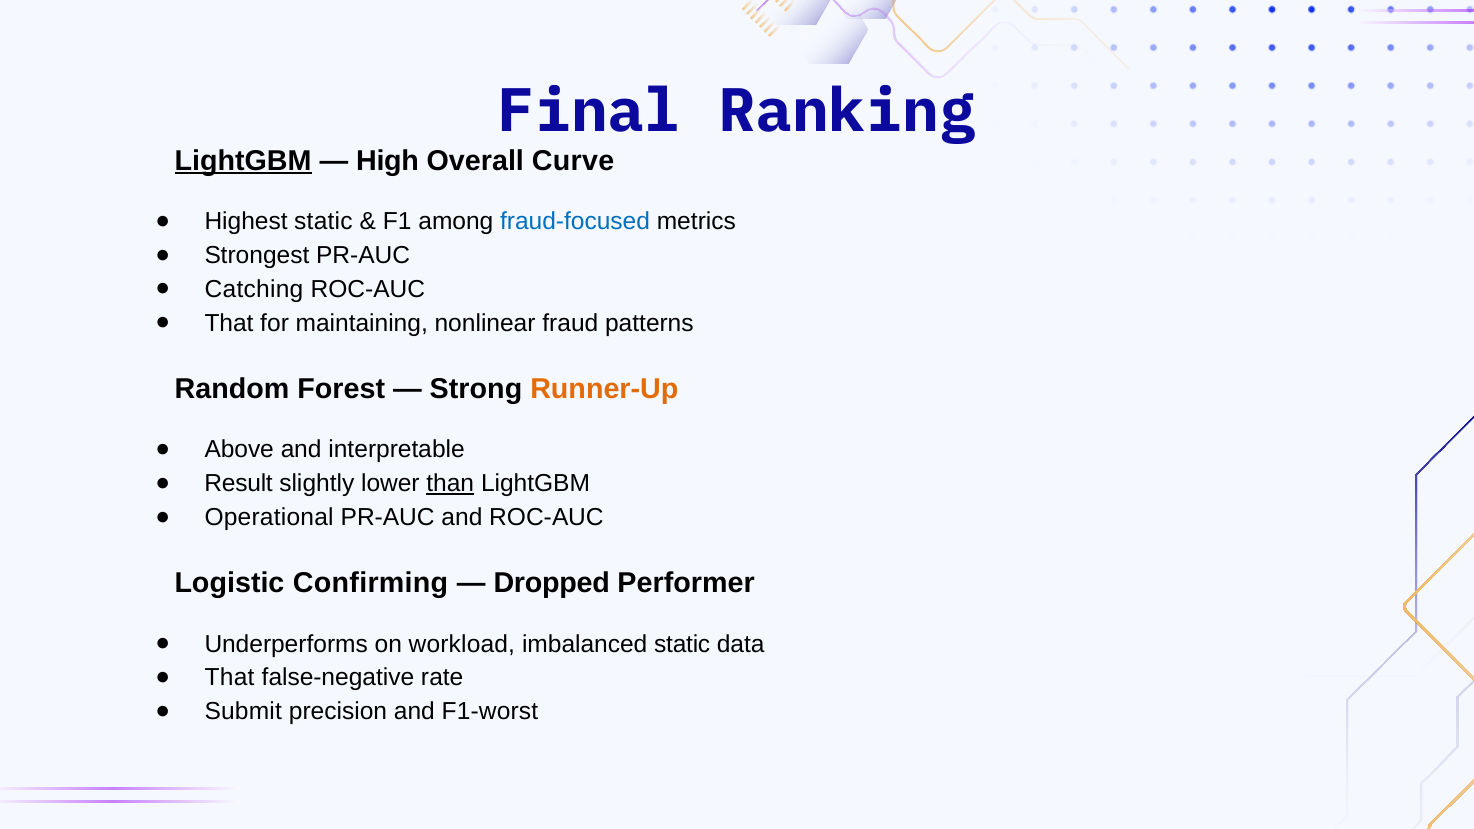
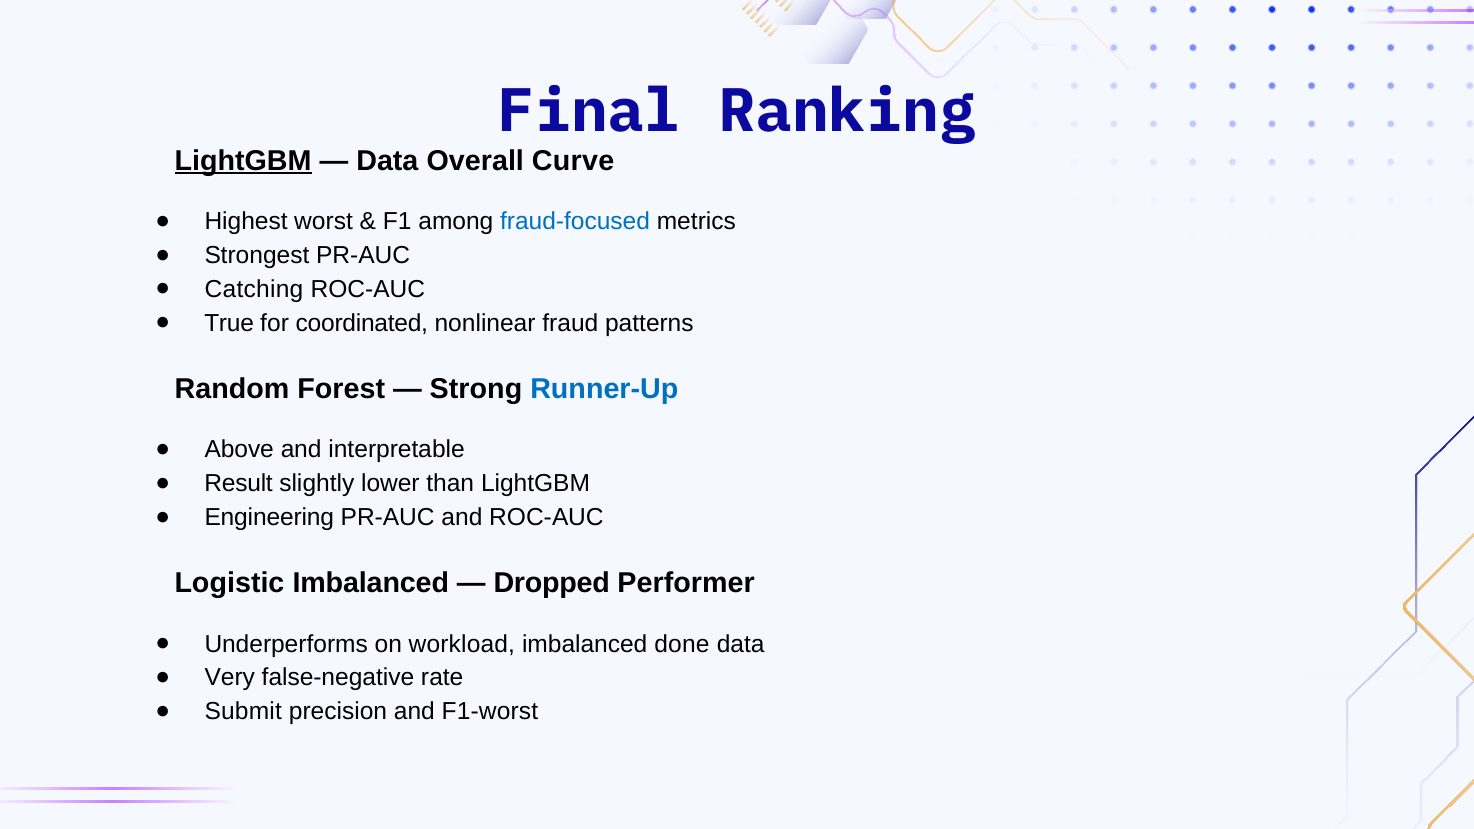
High: High -> Data (387, 161)
Highest static: static -> worst (324, 221)
That: That -> True (229, 323)
maintaining: maintaining -> coordinated (362, 323)
Runner-Up colour: orange -> blue (604, 389)
than underline: present -> none (450, 484)
Operational: Operational -> Engineering (269, 517)
Logistic Confirming: Confirming -> Imbalanced (371, 584)
imbalanced static: static -> done (682, 644)
That: That -> Very (230, 678)
